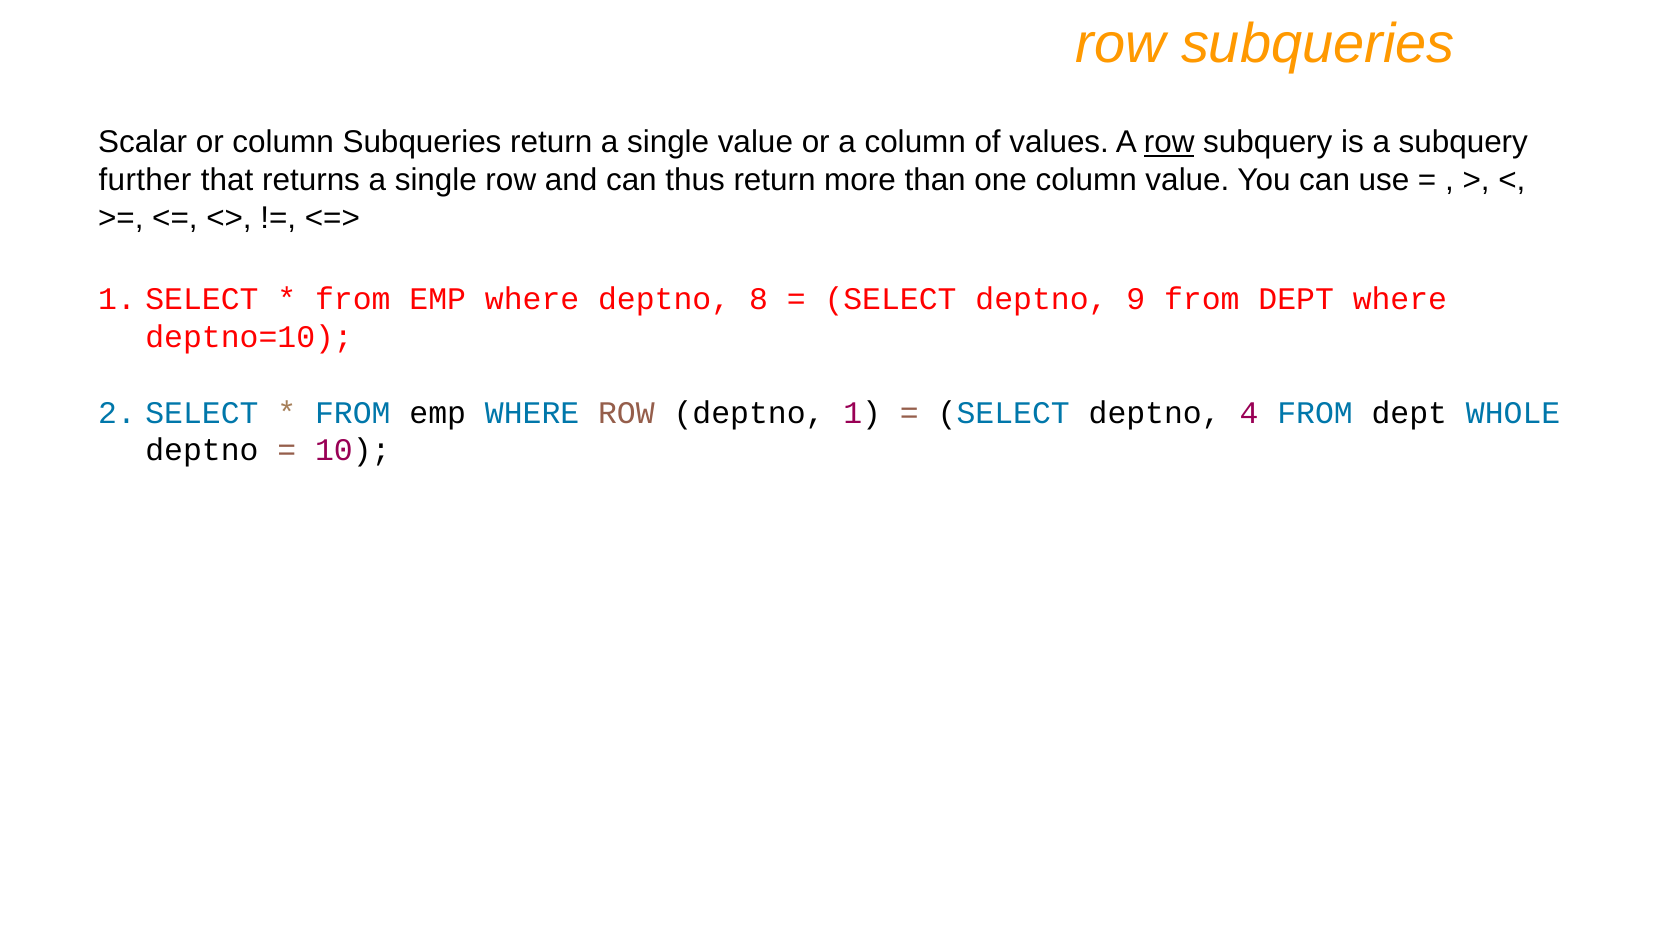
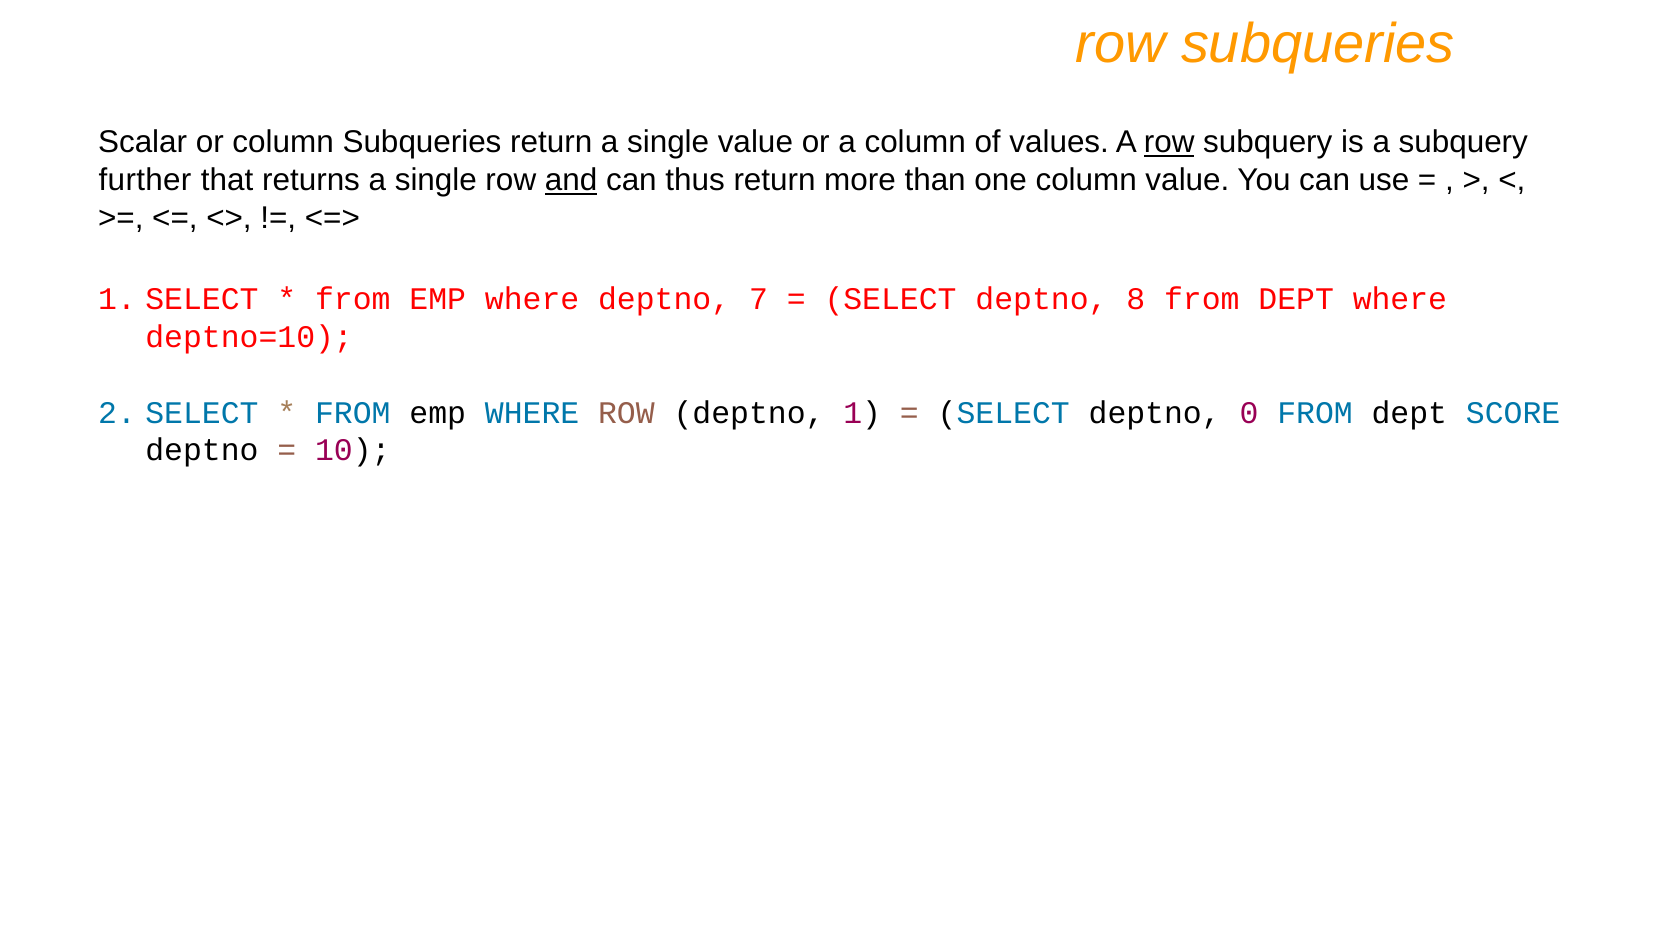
and underline: none -> present (571, 180)
8: 8 -> 7 (758, 300)
9: 9 -> 8 (1136, 300)
4: 4 -> 0 (1249, 413)
WHOLE: WHOLE -> SCORE (1513, 413)
